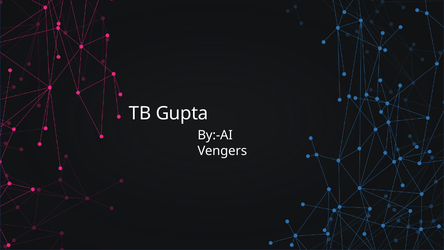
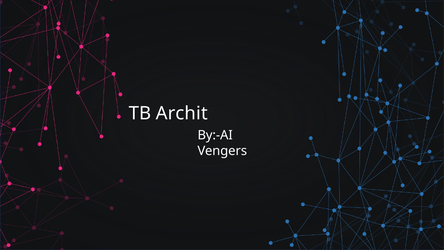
Gupta: Gupta -> Archit (182, 113)
